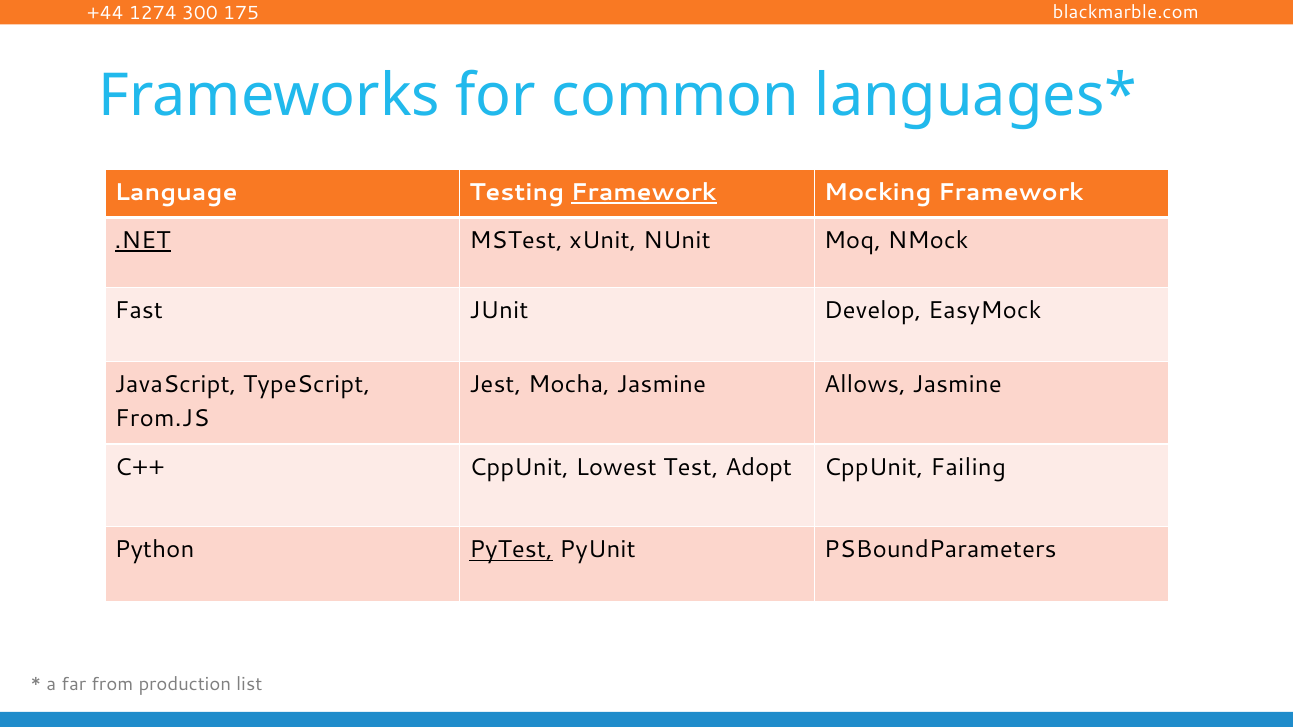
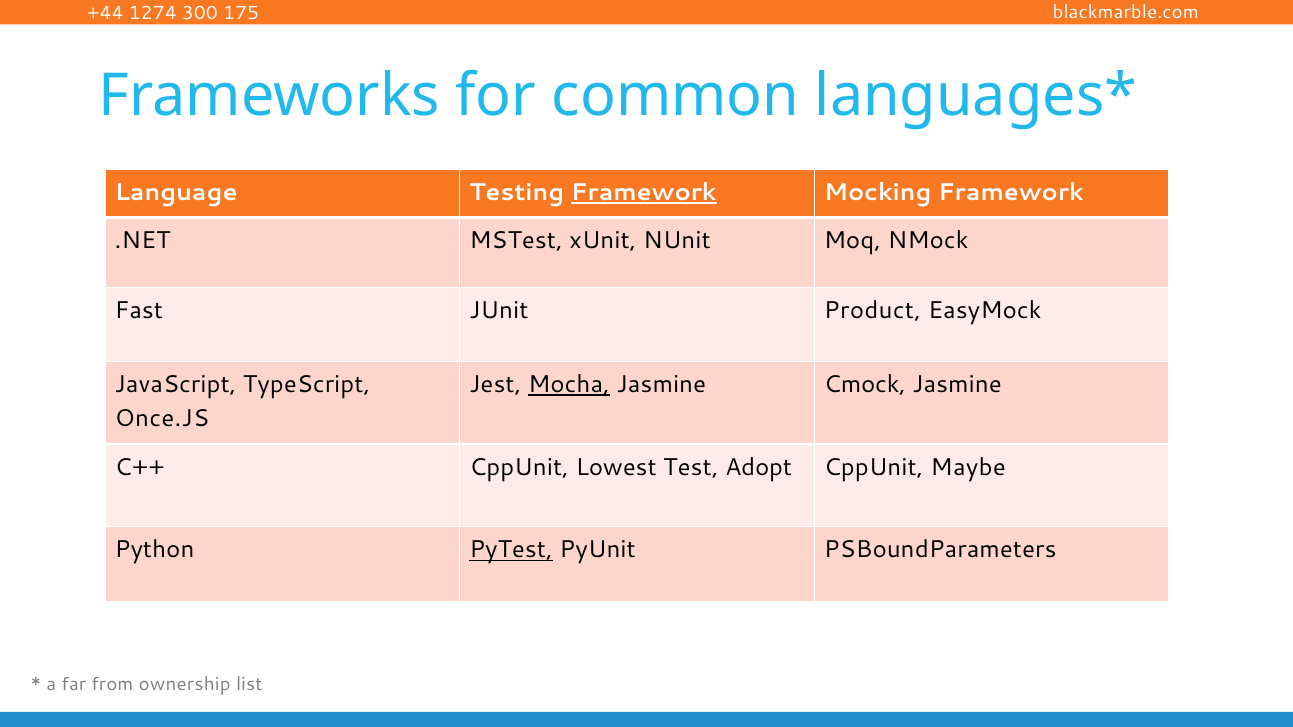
.NET underline: present -> none (143, 241)
Develop: Develop -> Product (872, 311)
Mocha underline: none -> present (569, 385)
Allows: Allows -> Cmock (865, 385)
From.JS: From.JS -> Once.JS (162, 419)
Failing: Failing -> Maybe (968, 467)
production: production -> ownership (185, 685)
